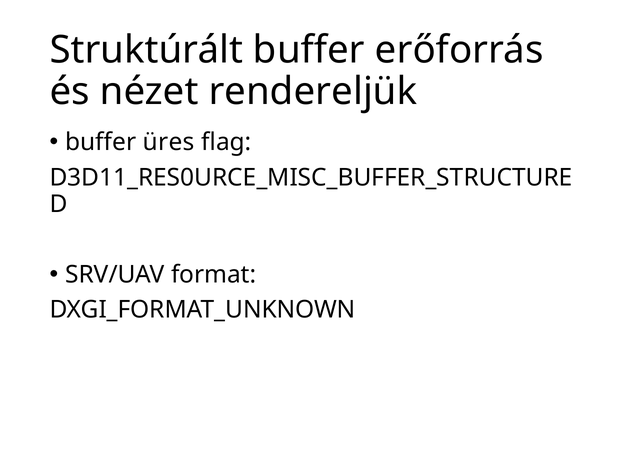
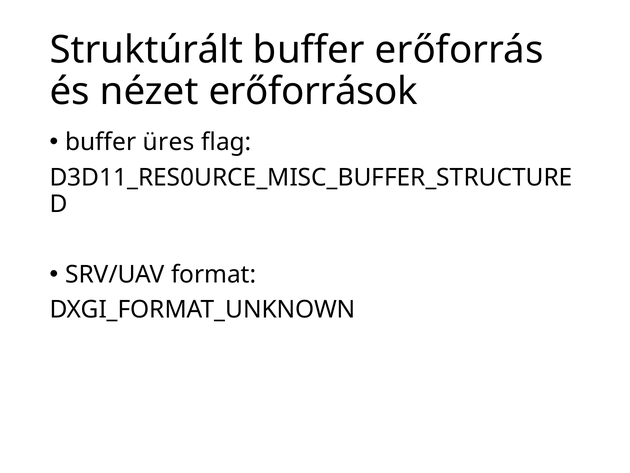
rendereljük: rendereljük -> erőforrások (313, 91)
